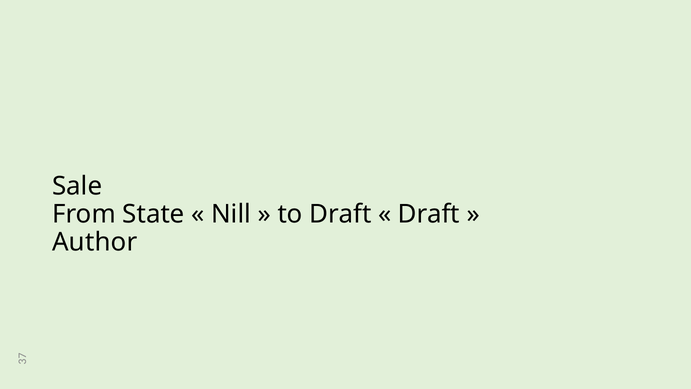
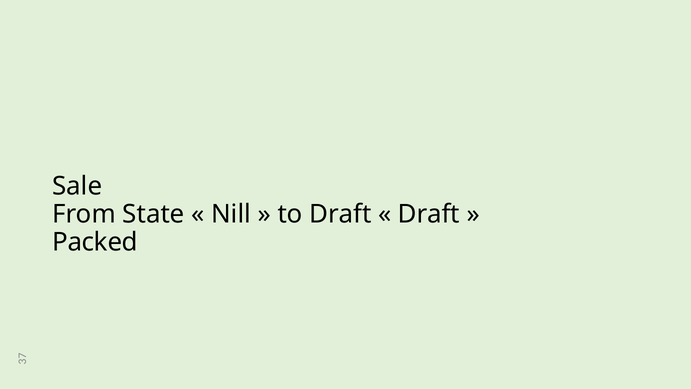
Author: Author -> Packed (95, 242)
